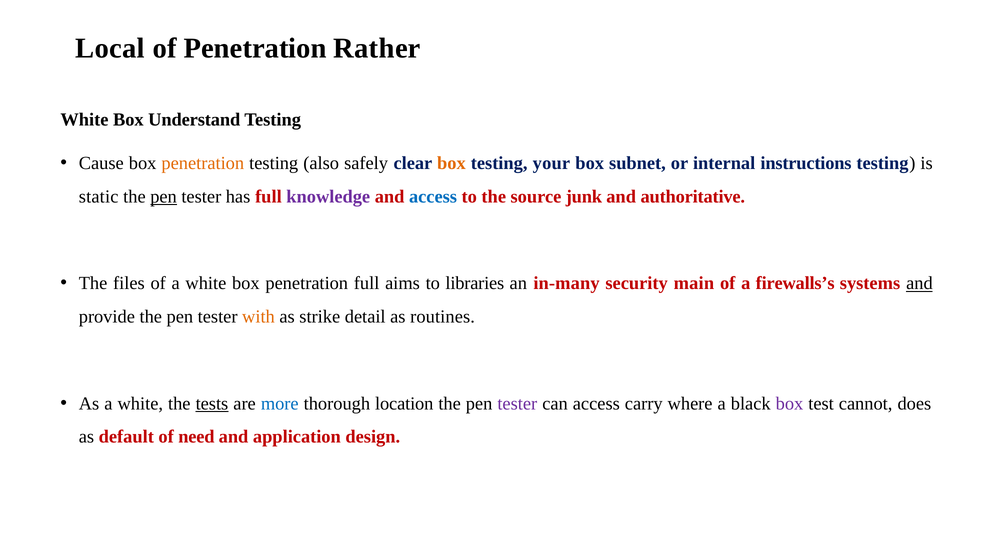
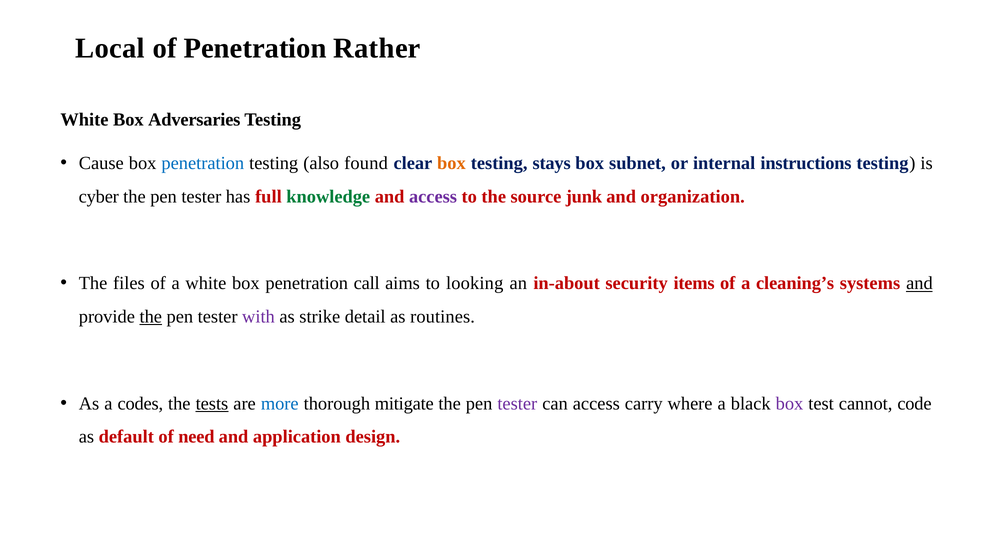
Understand: Understand -> Adversaries (194, 120)
penetration colour: orange -> blue (203, 163)
safely: safely -> found (366, 163)
your: your -> stays (552, 163)
static: static -> cyber (99, 196)
pen underline: present -> none (164, 196)
knowledge colour: purple -> green (328, 196)
access colour: blue -> purple (433, 196)
authoritative: authoritative -> organization (693, 196)
penetration full: full -> call (367, 283)
libraries: libraries -> looking (475, 283)
in-many: in-many -> in-about (567, 283)
main: main -> items (694, 283)
firewalls’s: firewalls’s -> cleaning’s (795, 283)
the underline: none -> present (151, 316)
with colour: orange -> purple (258, 316)
As a white: white -> codes (140, 403)
location: location -> mitigate (404, 403)
does: does -> code (914, 403)
